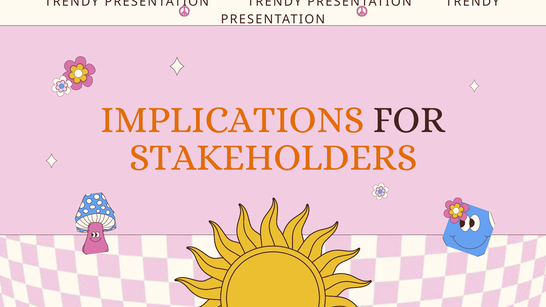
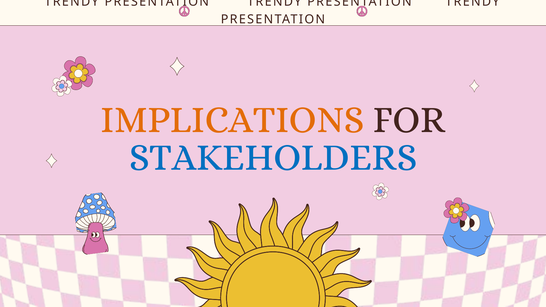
STAKEHOLDERS colour: orange -> blue (273, 157)
